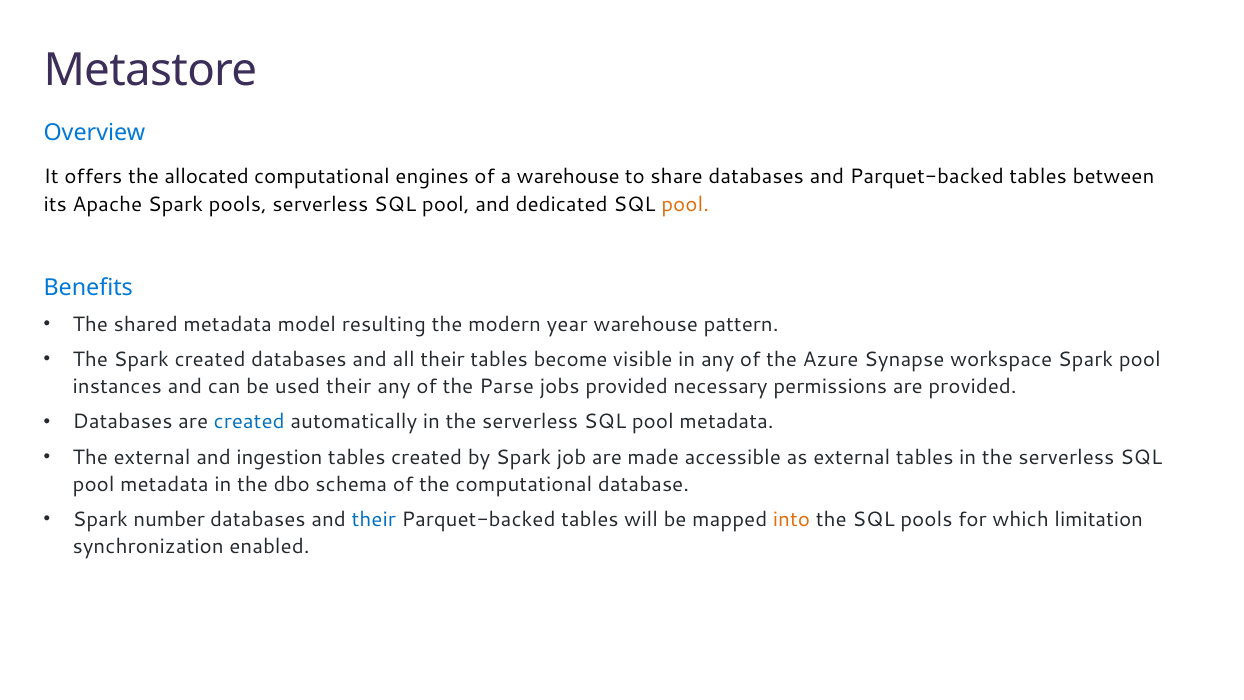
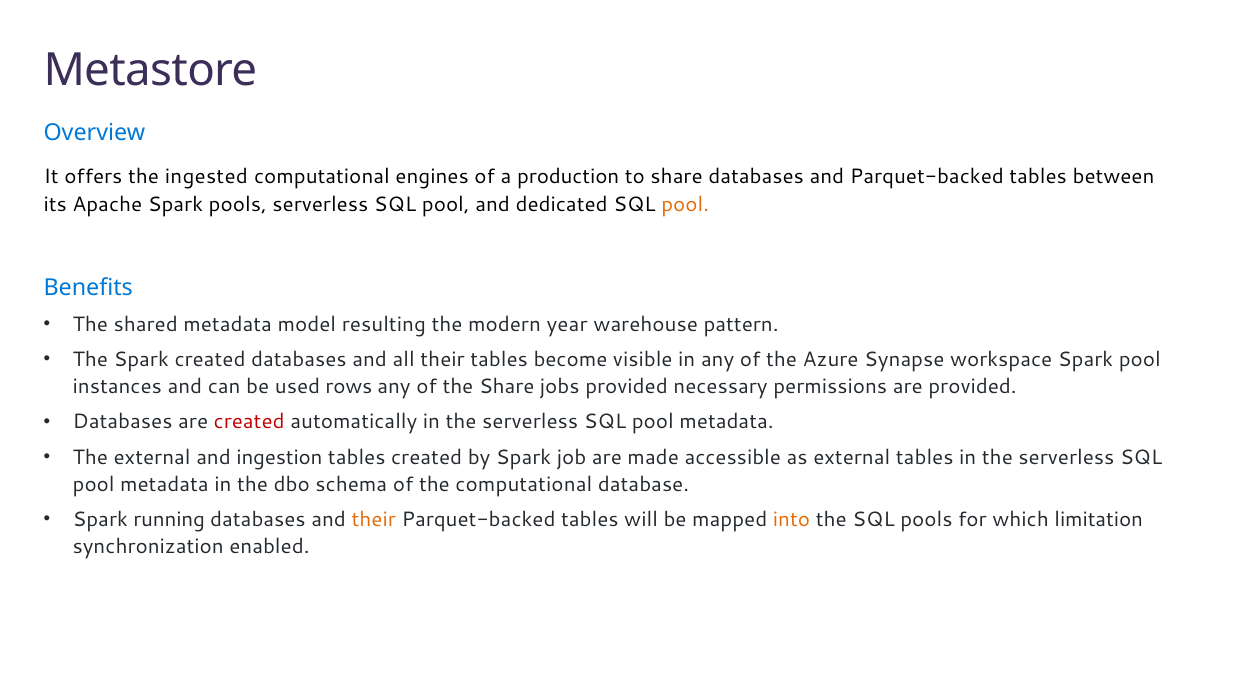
allocated: allocated -> ingested (206, 177)
a warehouse: warehouse -> production (568, 177)
used their: their -> rows (349, 387)
the Parse: Parse -> Share (507, 387)
created colour: blue -> red (249, 422)
number: number -> running (169, 519)
their colour: blue -> orange (374, 519)
